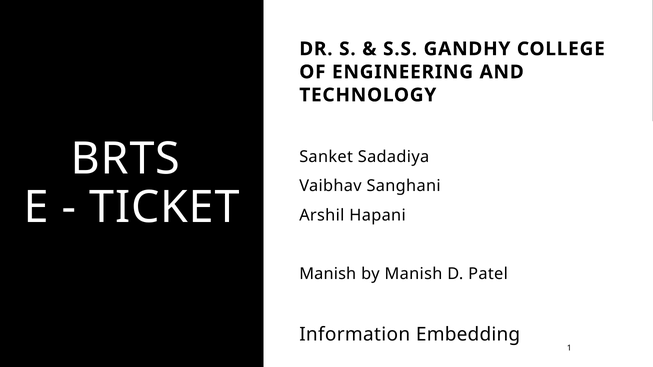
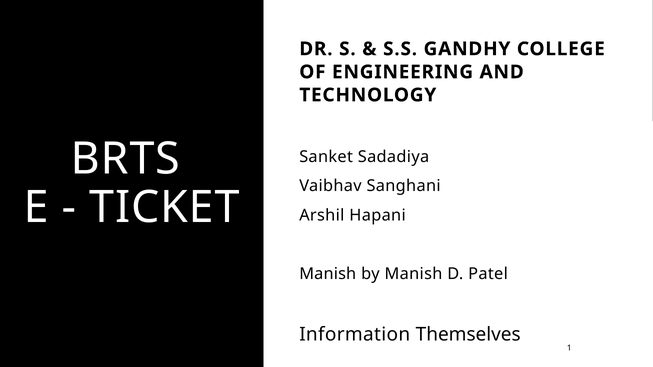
Embedding: Embedding -> Themselves (468, 335)
